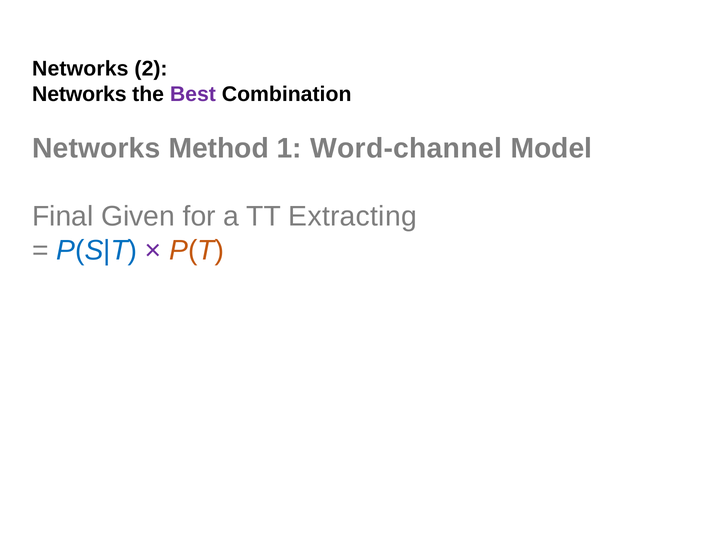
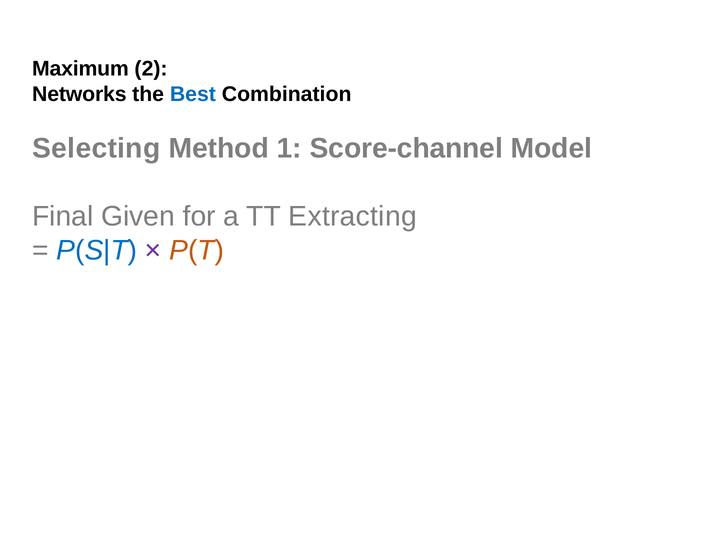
Networks: Networks -> Maximum (80, 69)
Best colour: purple -> blue (193, 94)
Networks: Networks -> Selecting (96, 149)
Word-channel: Word-channel -> Score-channel (406, 149)
